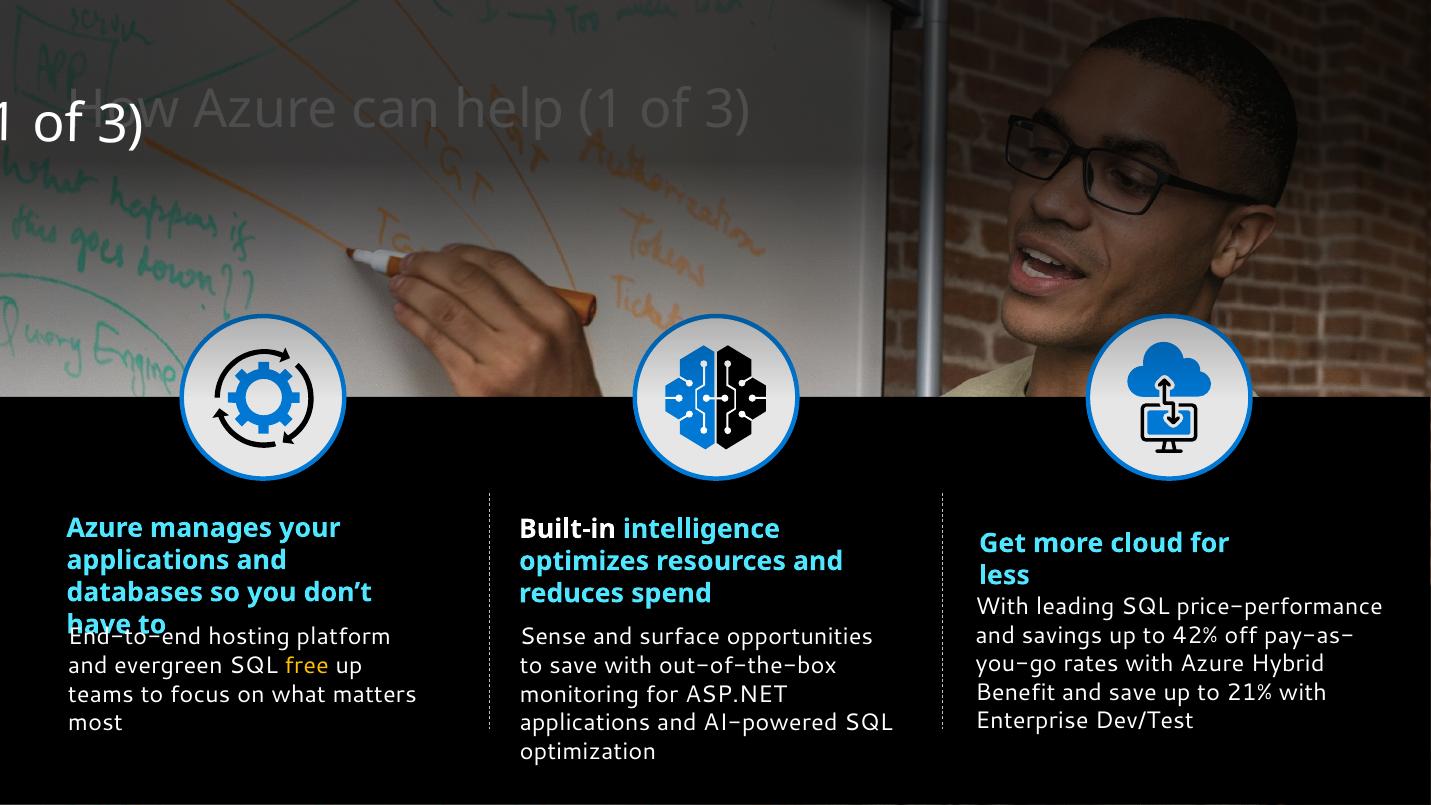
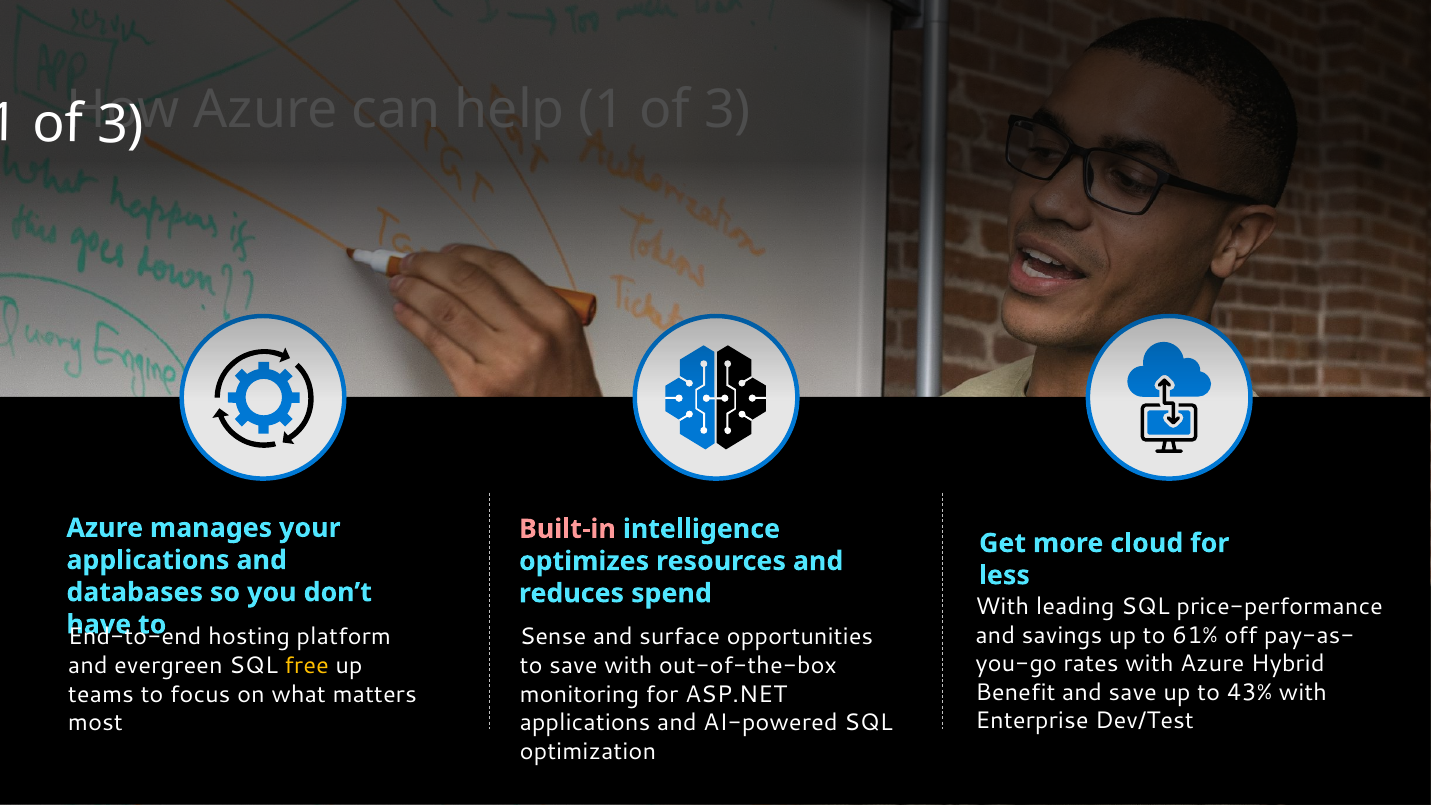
Built-in colour: white -> pink (567, 529)
42%: 42% -> 61% (1195, 635)
21%: 21% -> 43% (1249, 692)
